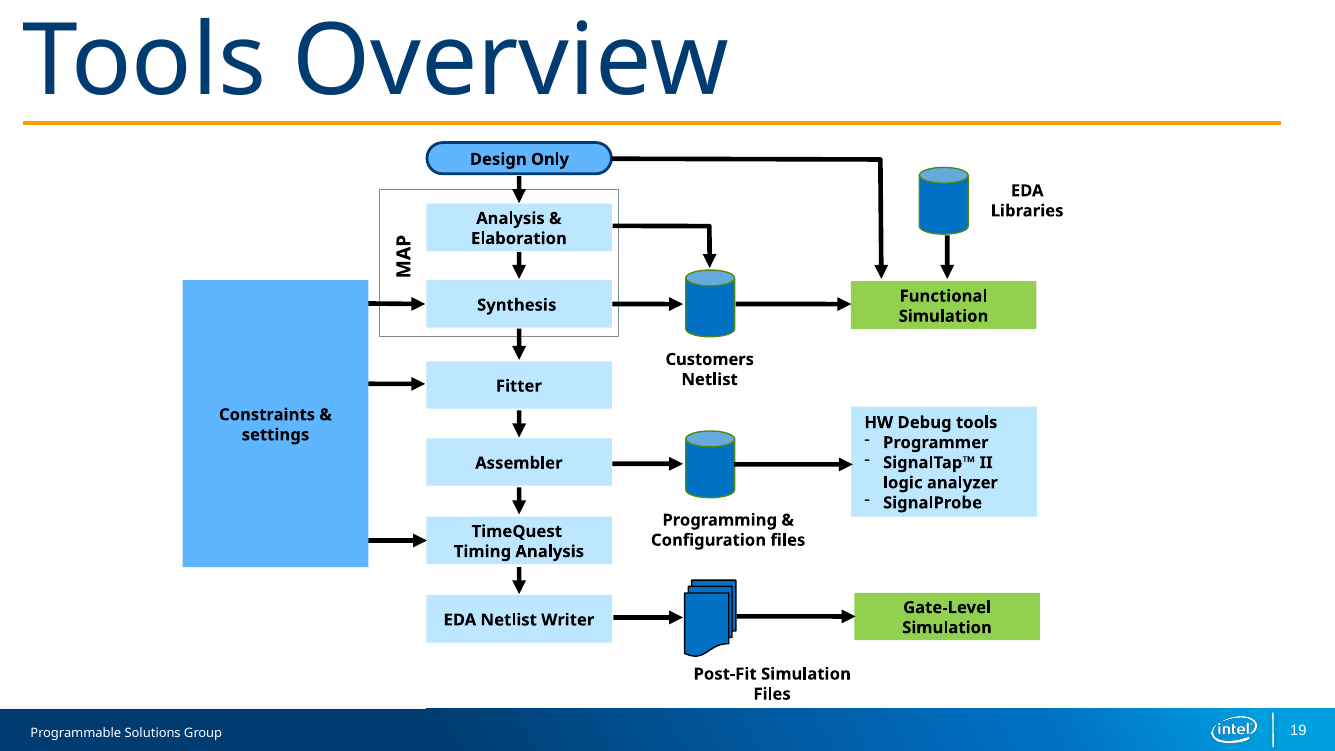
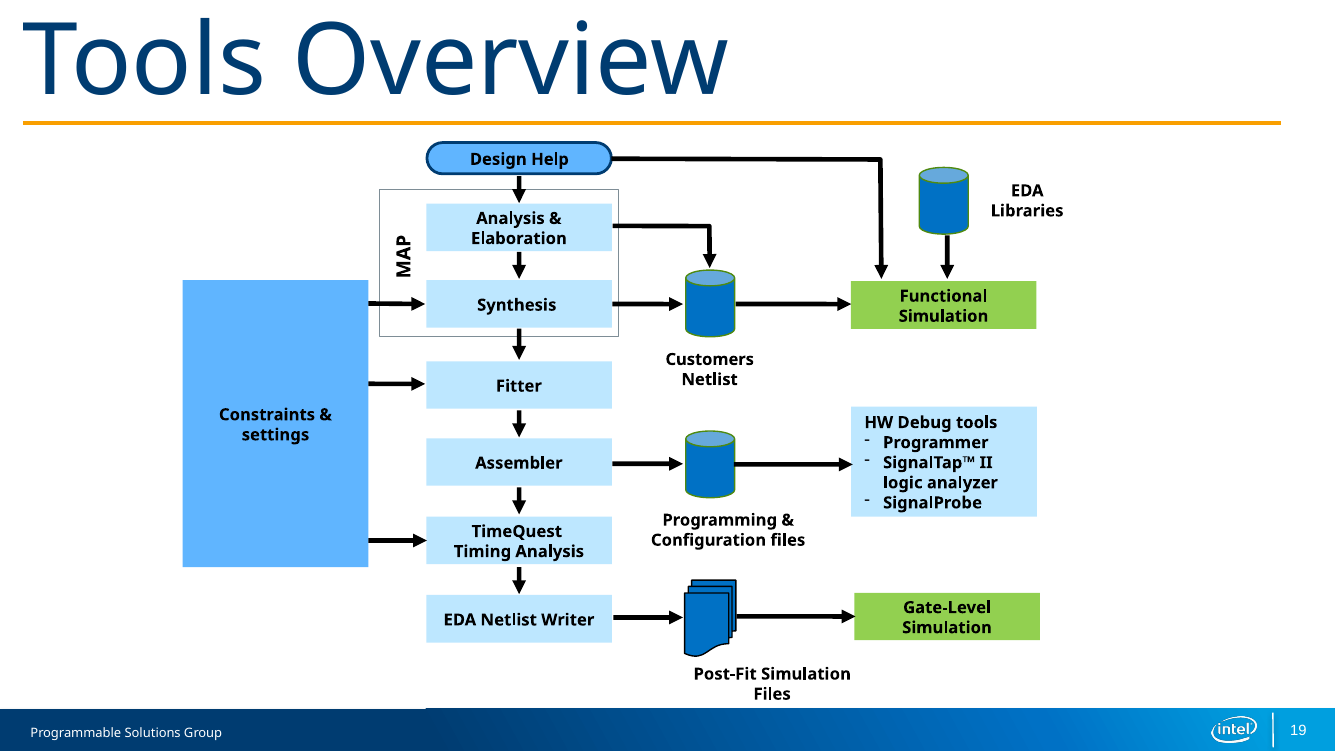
Only: Only -> Help (550, 159)
